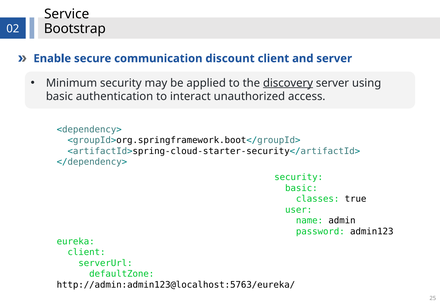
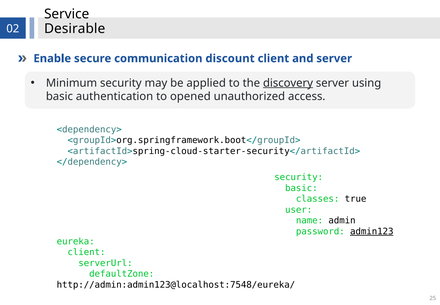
Bootstrap: Bootstrap -> Desirable (75, 29)
interact: interact -> opened (190, 96)
admin123 underline: none -> present (372, 231)
http://admin:admin123@localhost:5763/eureka/: http://admin:admin123@localhost:5763/eureka/ -> http://admin:admin123@localhost:7548/eureka/ (176, 284)
